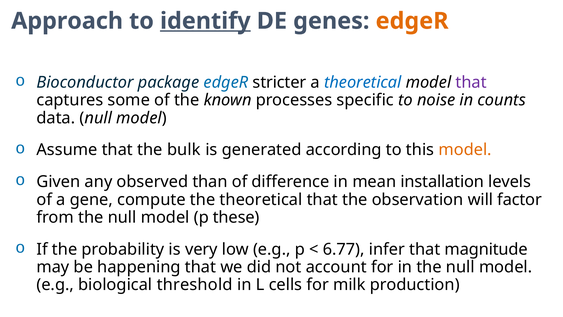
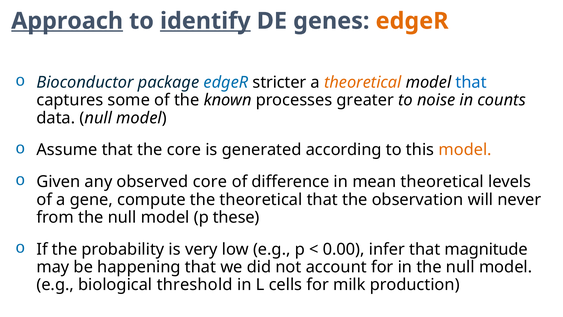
Approach underline: none -> present (67, 21)
theoretical colour: blue -> orange (363, 82)
that colour: purple -> blue (471, 82)
specific: specific -> greater (365, 100)
the bulk: bulk -> core (184, 150)
observed than: than -> core (210, 182)
mean installation: installation -> theoretical (442, 182)
factor: factor -> never (519, 199)
6.77: 6.77 -> 0.00 (344, 249)
